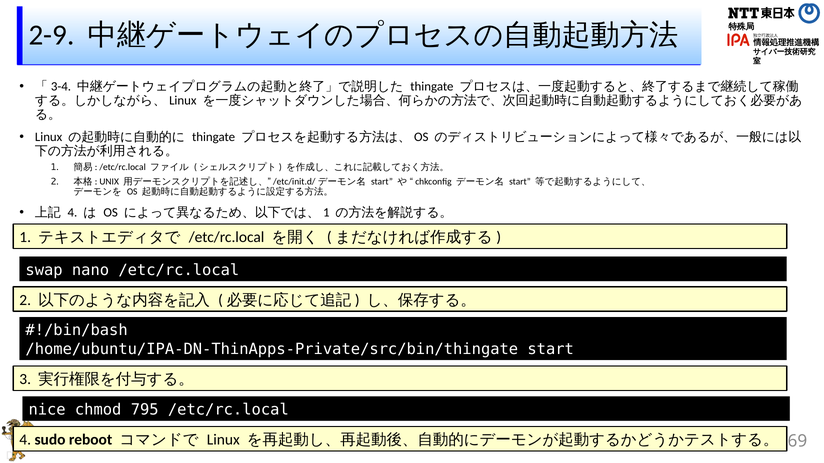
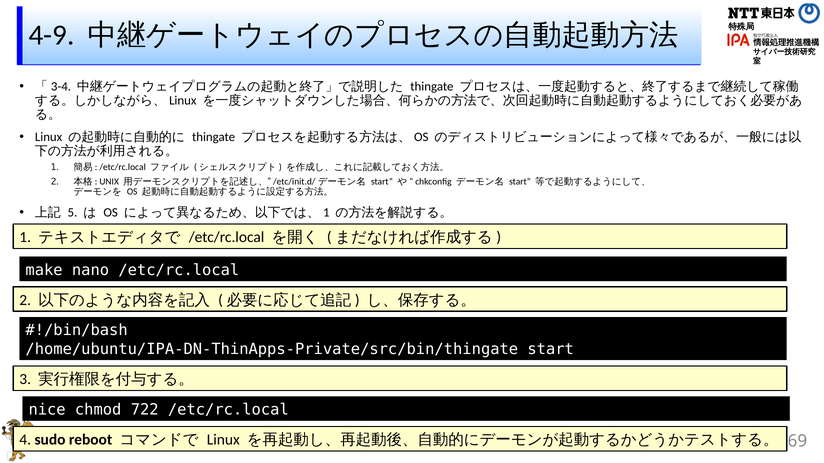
2-9: 2-9 -> 4-9 (52, 35)
4: 4 -> 5 (72, 213)
swap: swap -> make (44, 270)
795: 795 -> 722 (145, 410)
